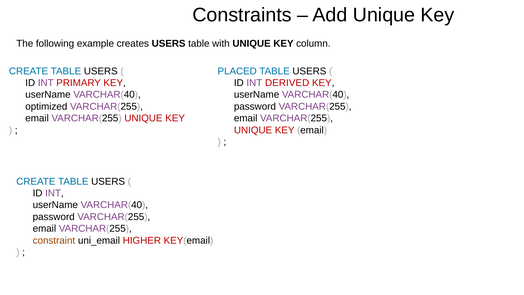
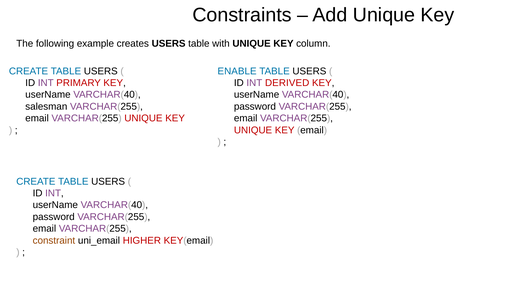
PLACED: PLACED -> ENABLE (237, 71)
optimized: optimized -> salesman (46, 106)
